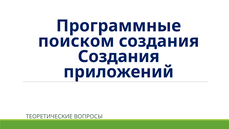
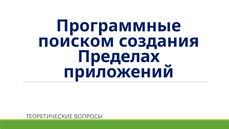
Создания: Создания -> Пределах (119, 56)
